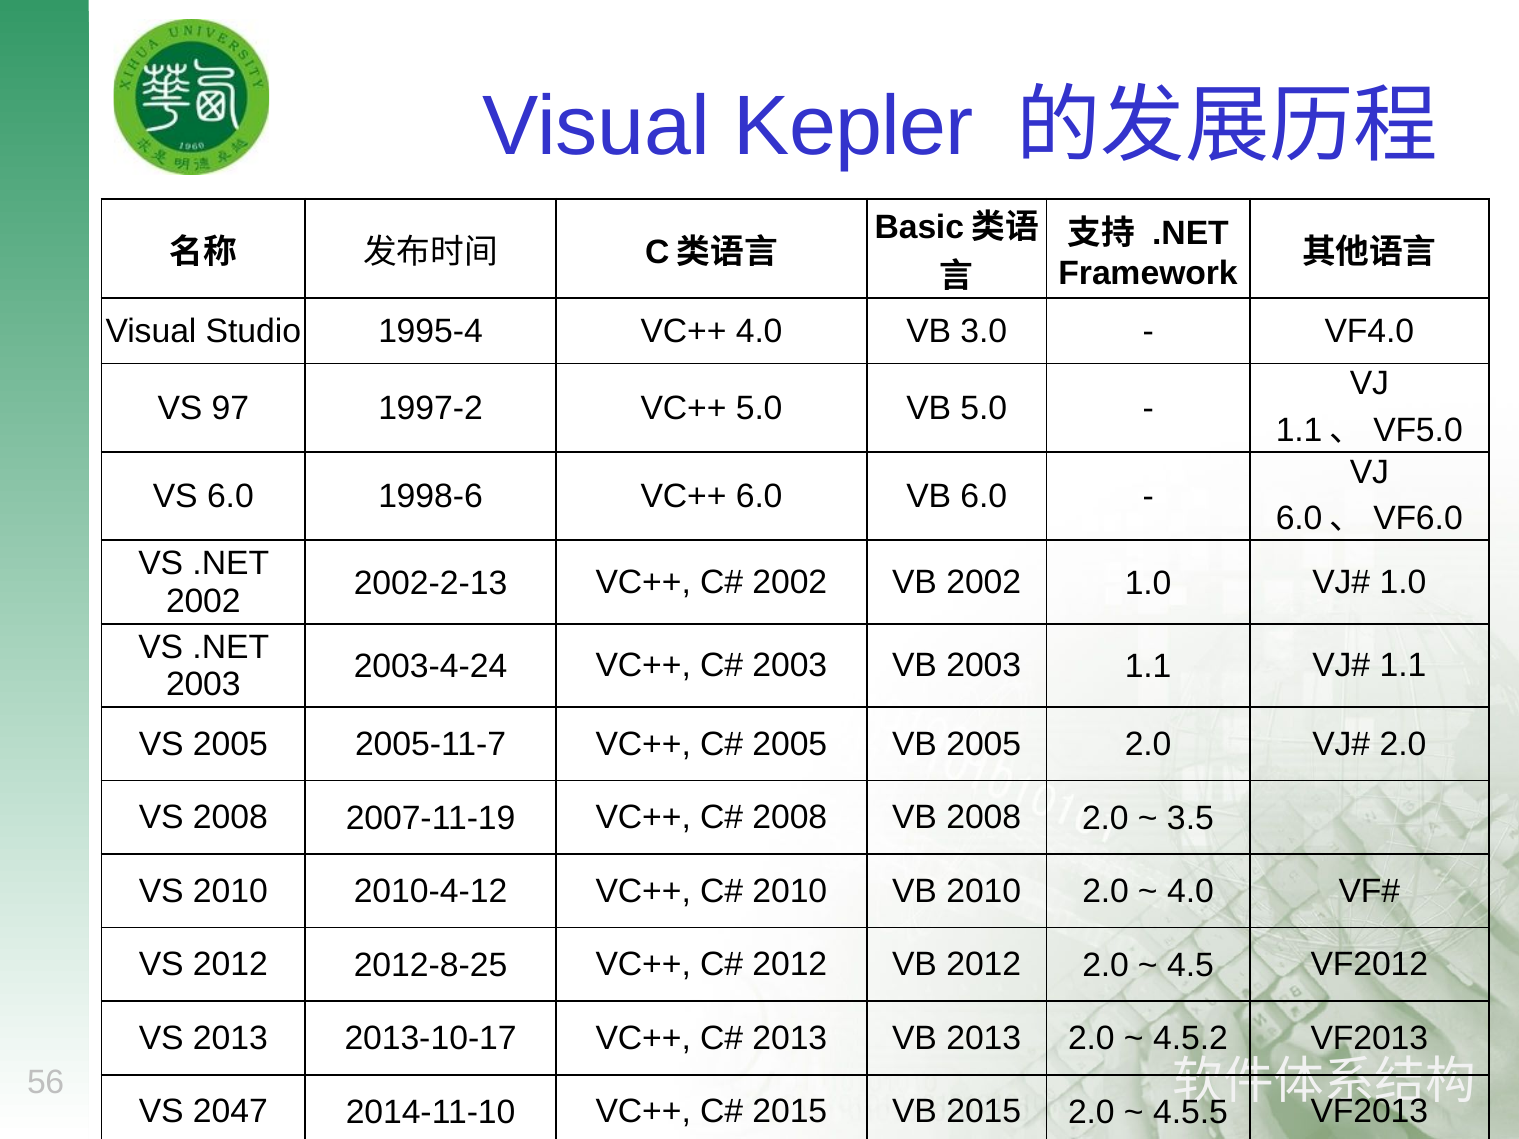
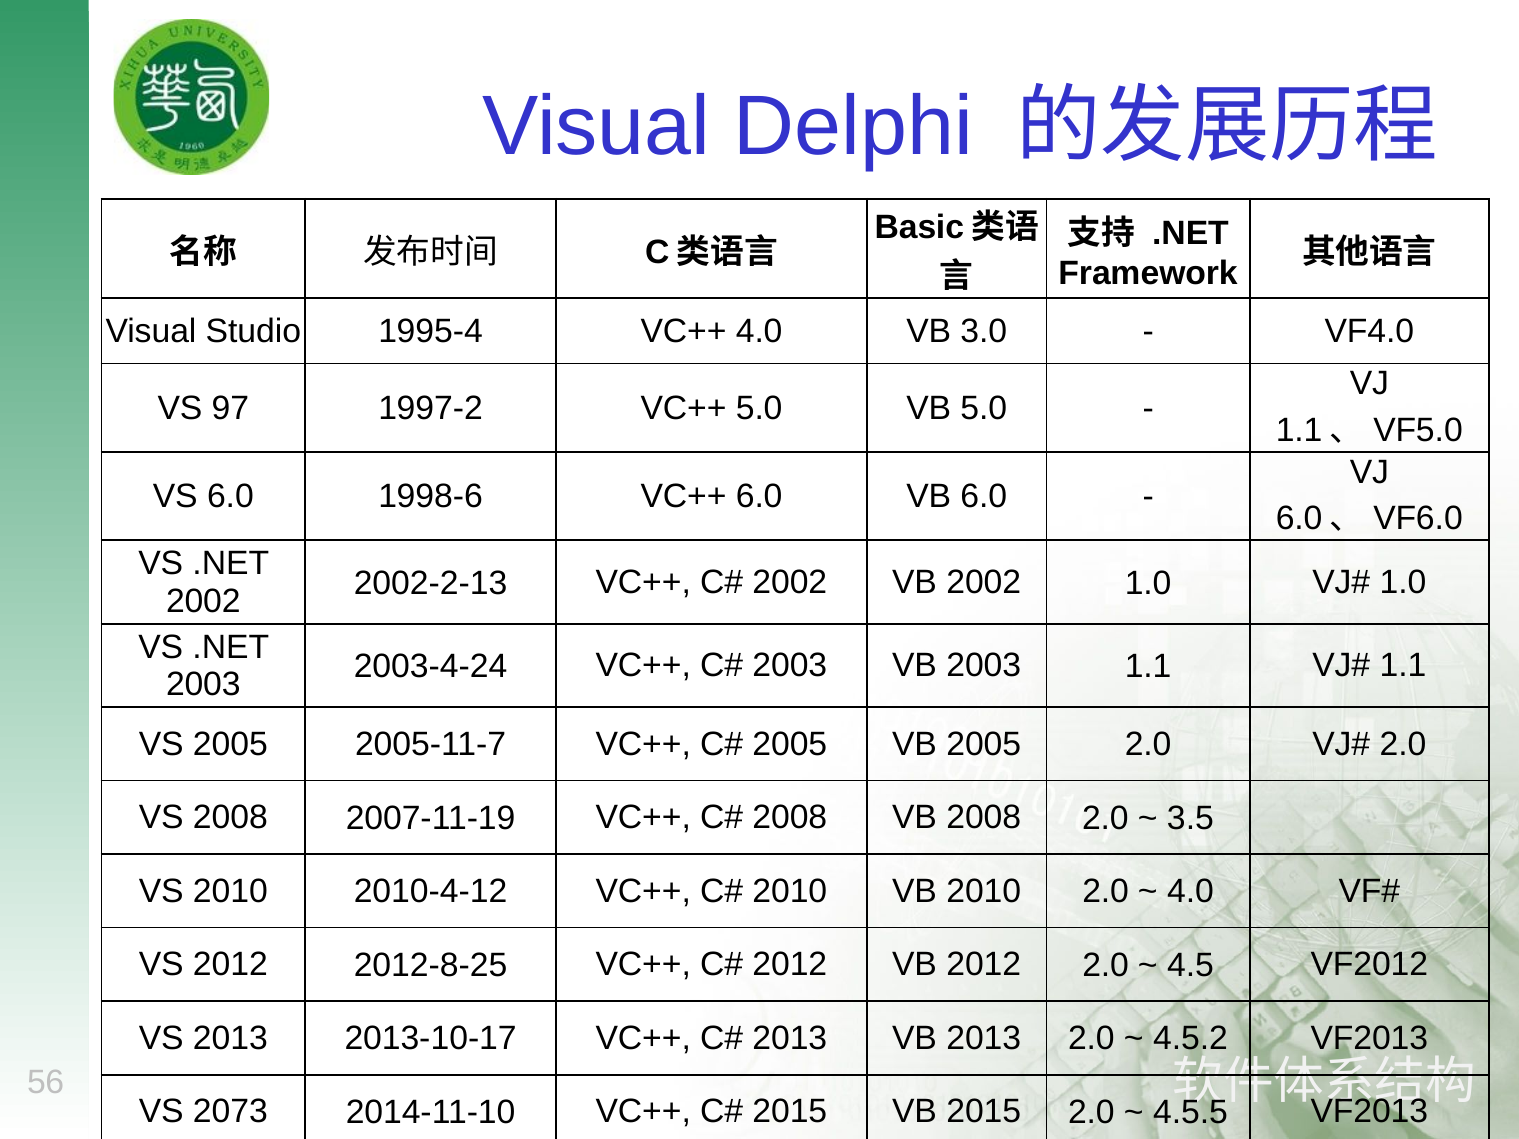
Kepler: Kepler -> Delphi (853, 127)
2047: 2047 -> 2073 (230, 1112)
